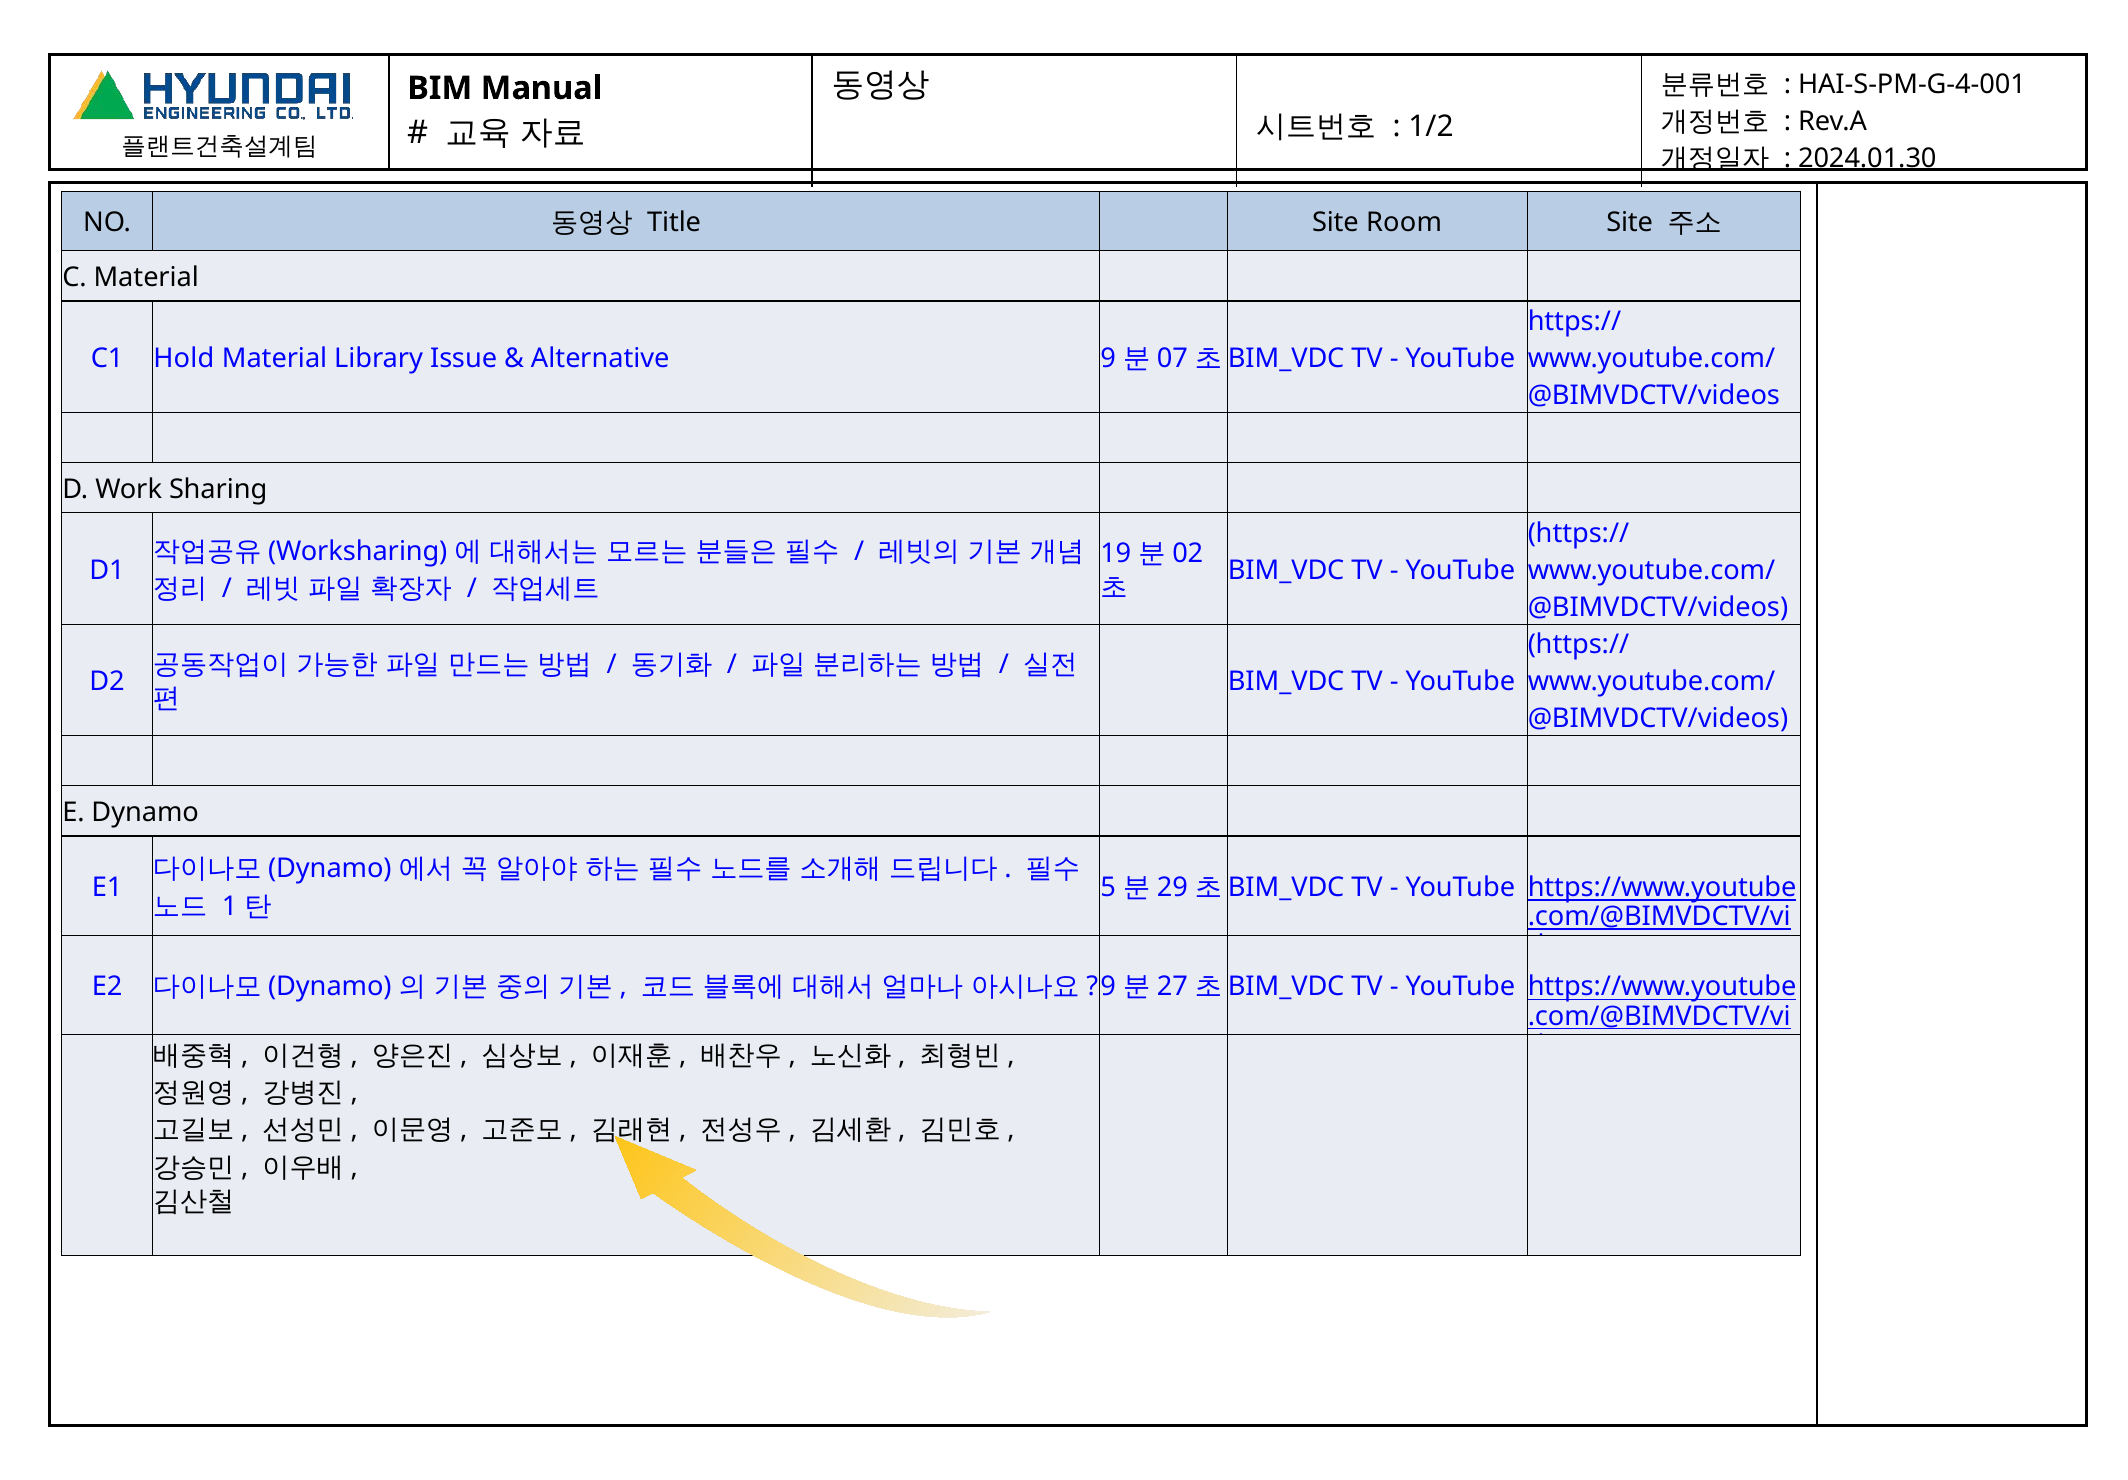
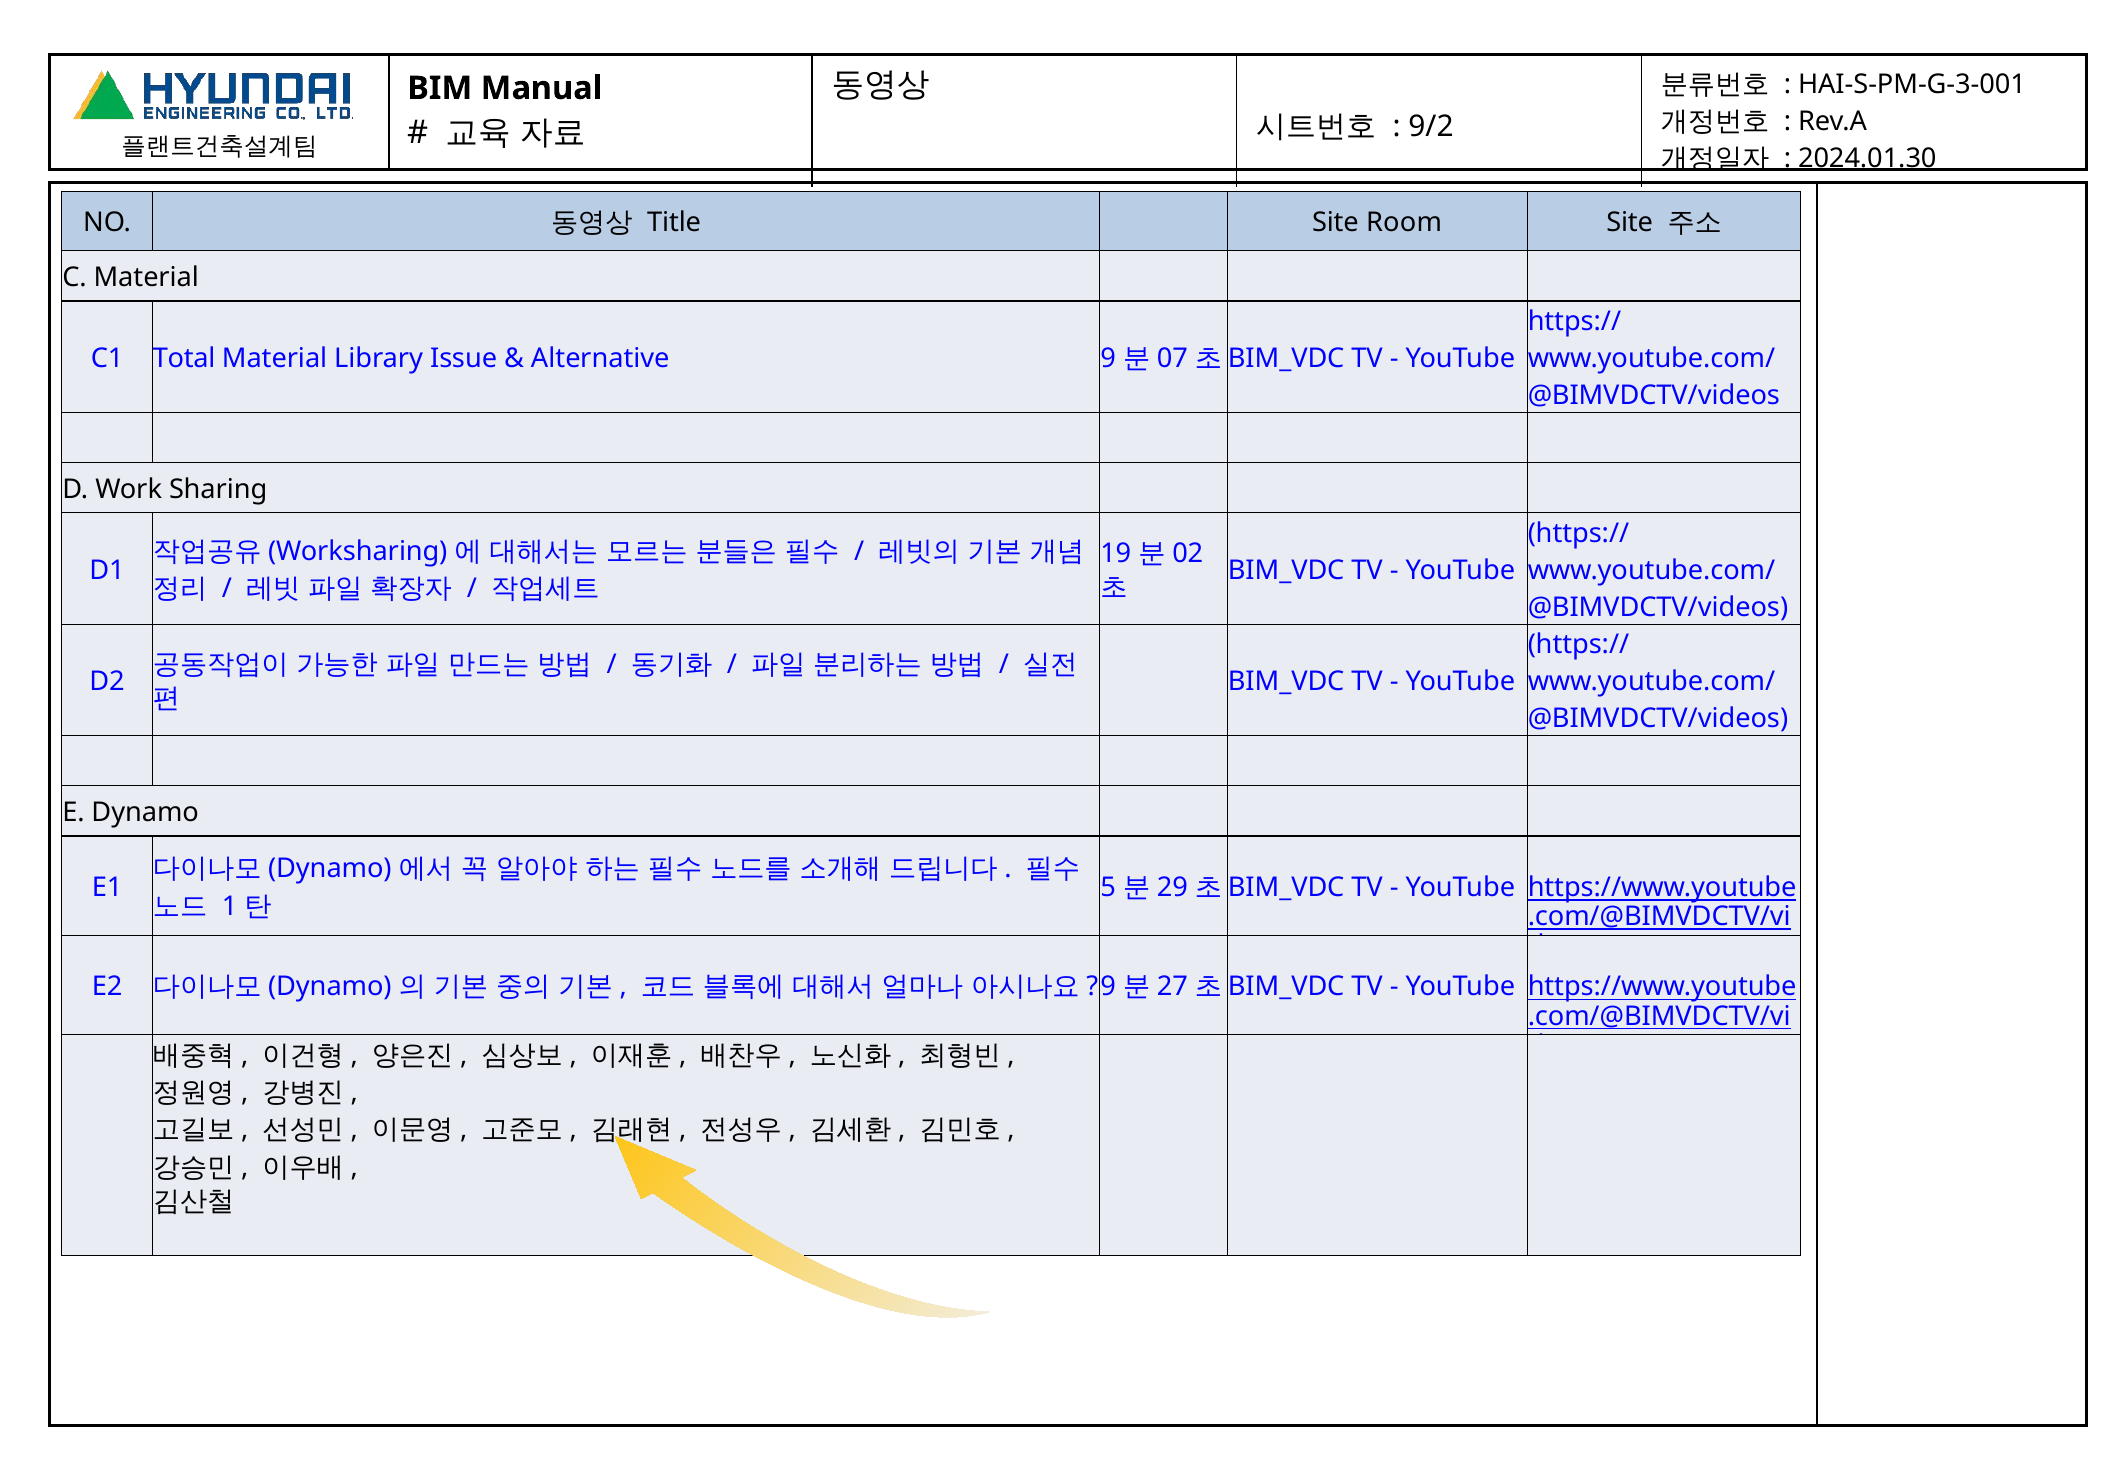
HAI-S-PM-G-4-001: HAI-S-PM-G-4-001 -> HAI-S-PM-G-3-001 (1912, 84)
1/2: 1/2 -> 9/2 (1431, 127)
Hold: Hold -> Total (184, 359)
